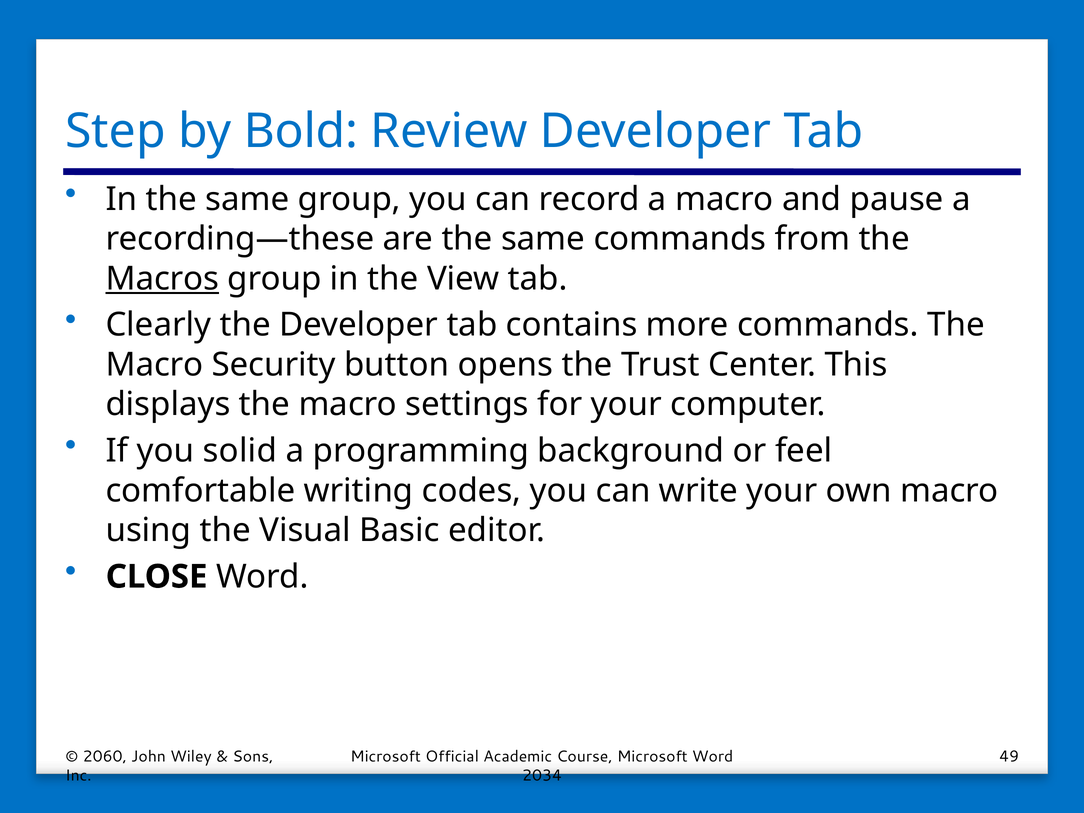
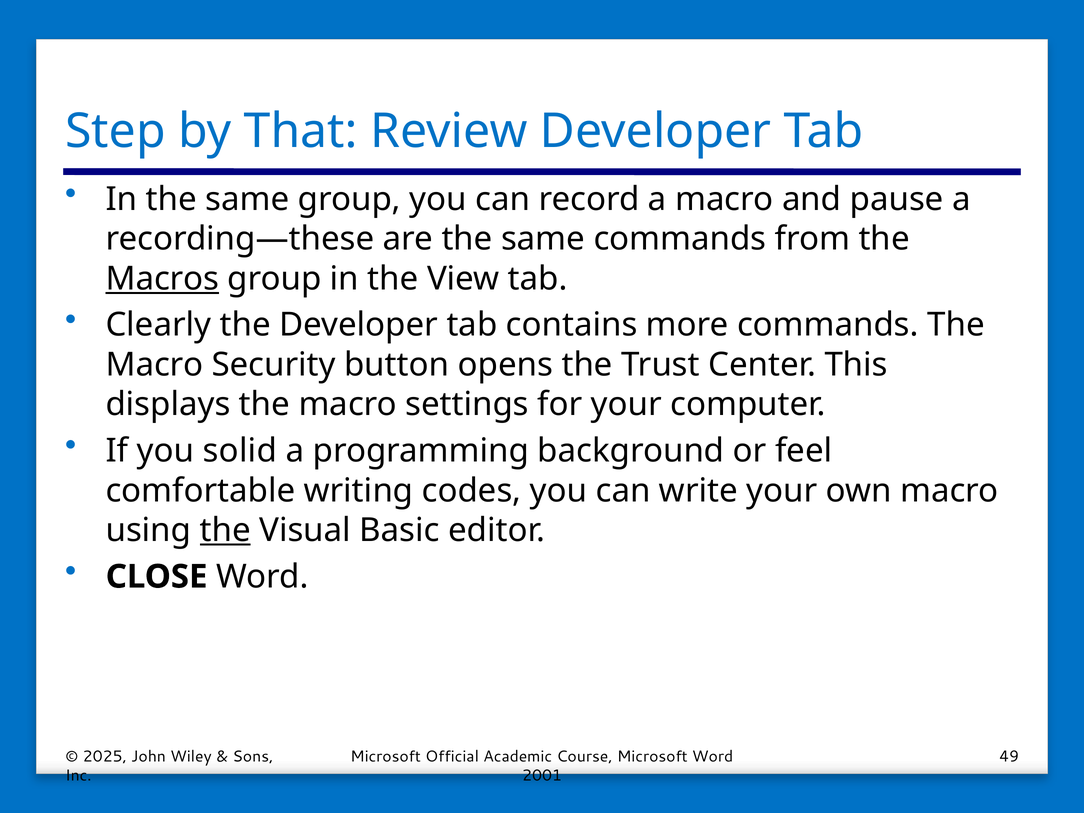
Bold: Bold -> That (301, 132)
the underline: none -> present (225, 530)
2060: 2060 -> 2025 (105, 756)
2034: 2034 -> 2001 (542, 775)
